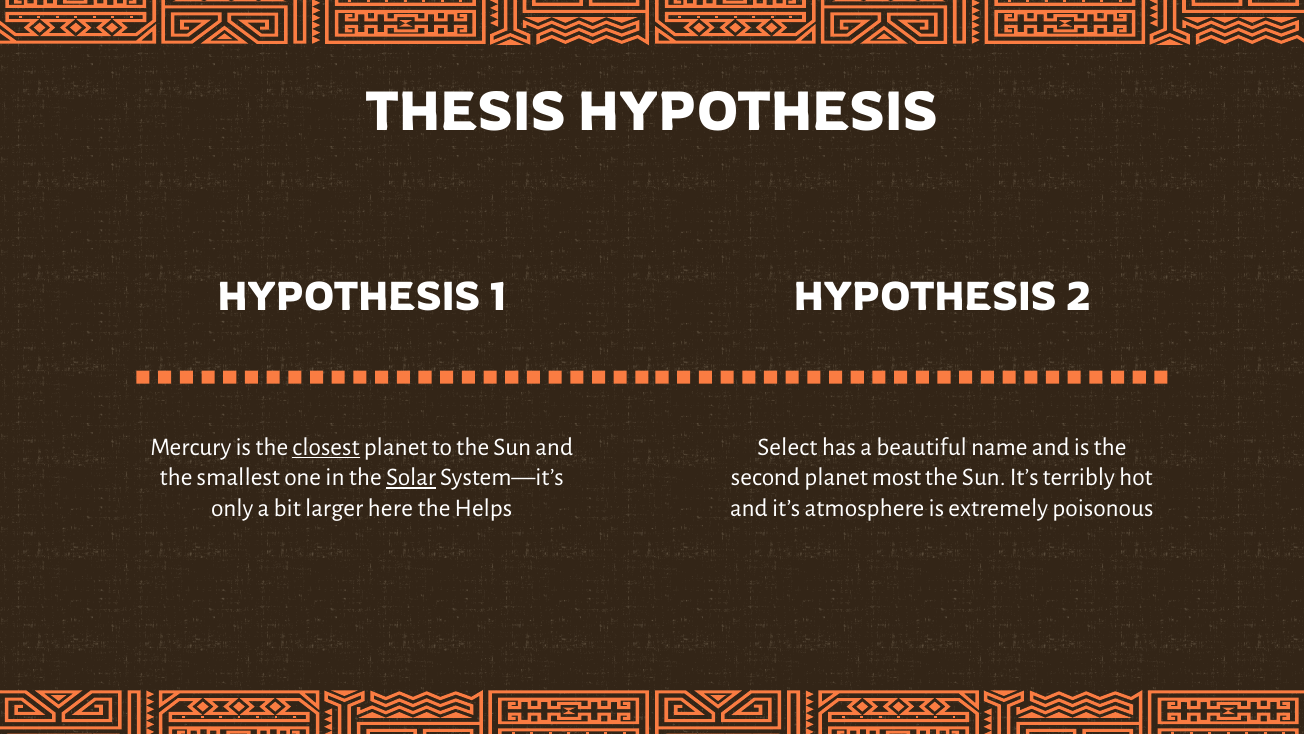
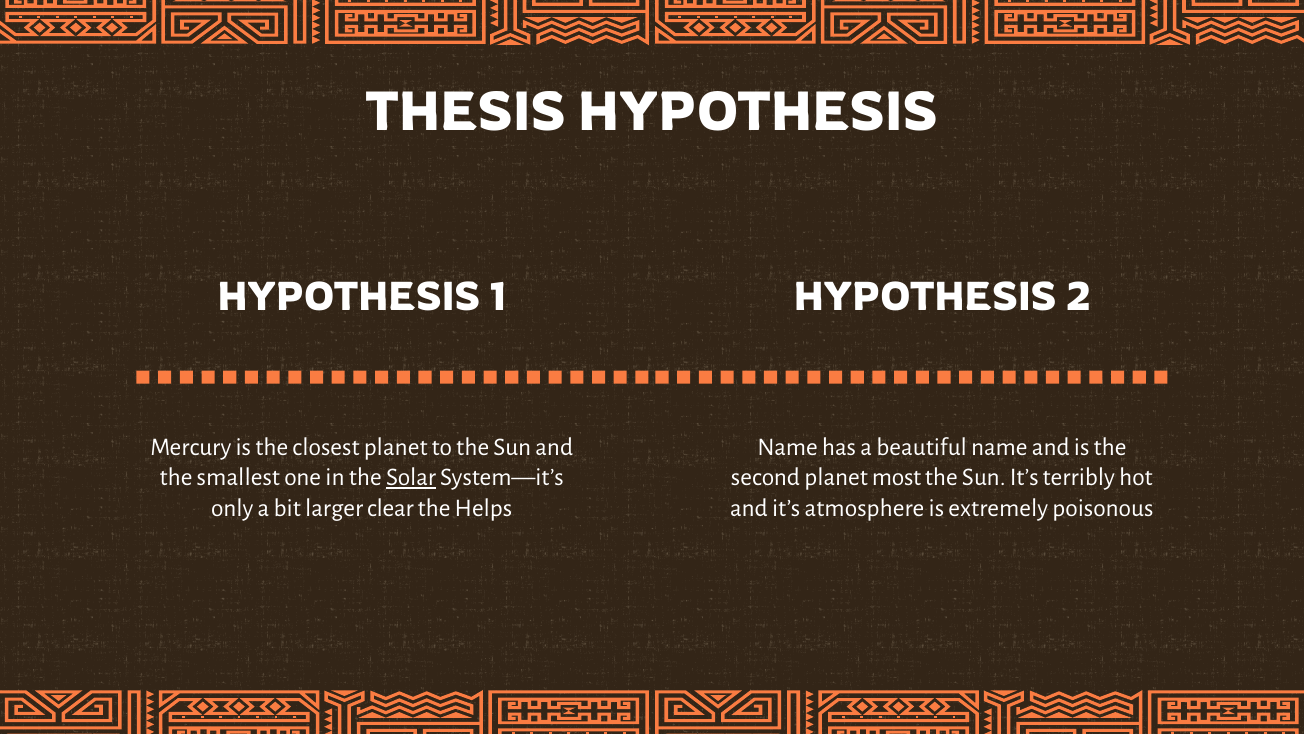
closest underline: present -> none (326, 446)
Select: Select -> Name (788, 446)
here: here -> clear (391, 507)
